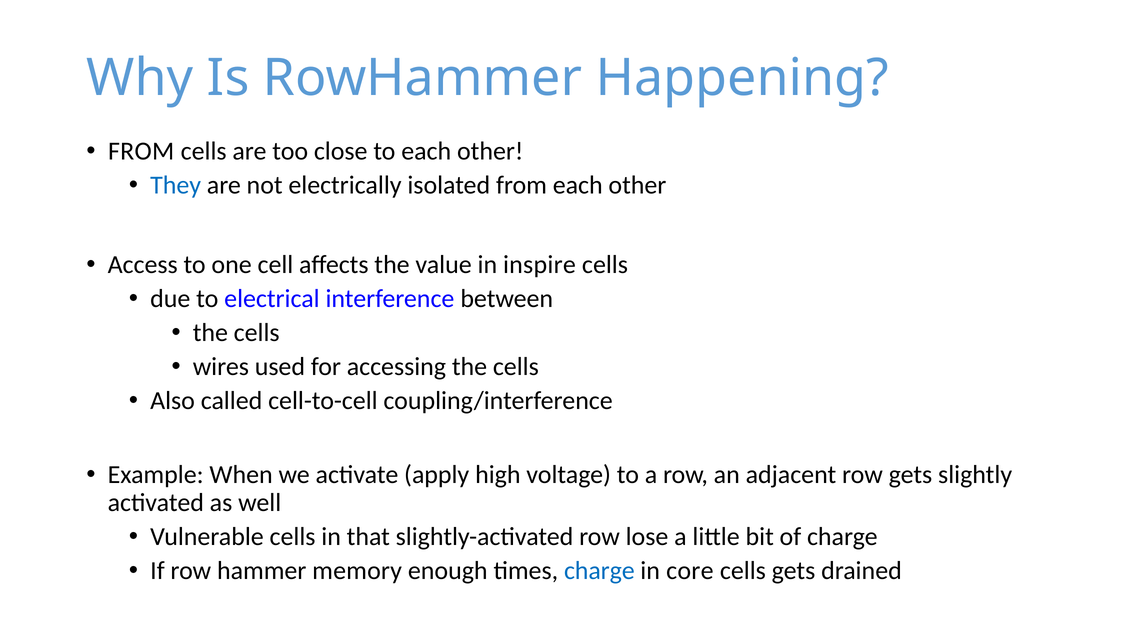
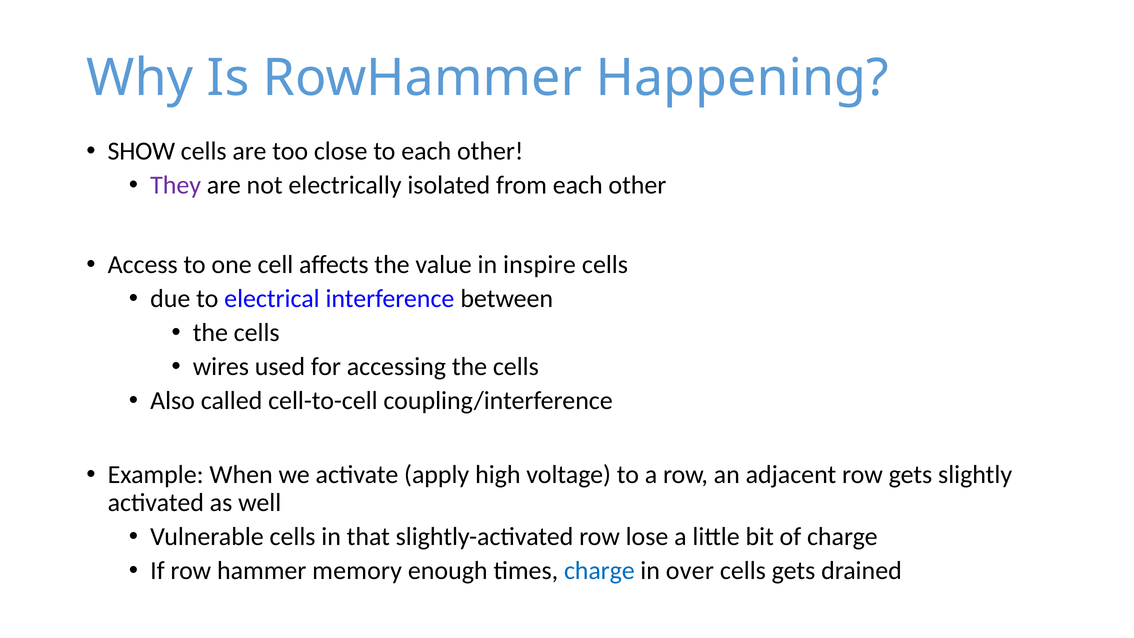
FROM: FROM -> SHOW (141, 151)
They colour: blue -> purple (176, 185)
core: core -> over (690, 570)
